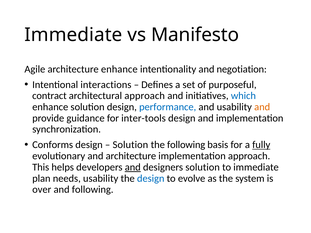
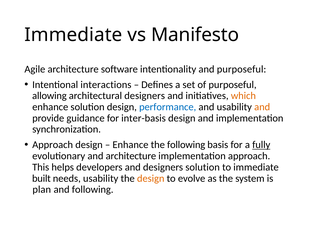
architecture enhance: enhance -> software (119, 69)
and negotiation: negotiation -> purposeful (242, 69)
contract: contract -> allowing (49, 96)
architectural approach: approach -> designers (145, 96)
which colour: blue -> orange (243, 96)
inter-tools: inter-tools -> inter-basis (144, 118)
Conforms: Conforms -> Approach (53, 145)
Solution: Solution -> Enhance (130, 145)
and underline: present -> none (133, 167)
plan: plan -> built (41, 179)
design colour: blue -> orange (151, 179)
over: over -> plan (42, 190)
